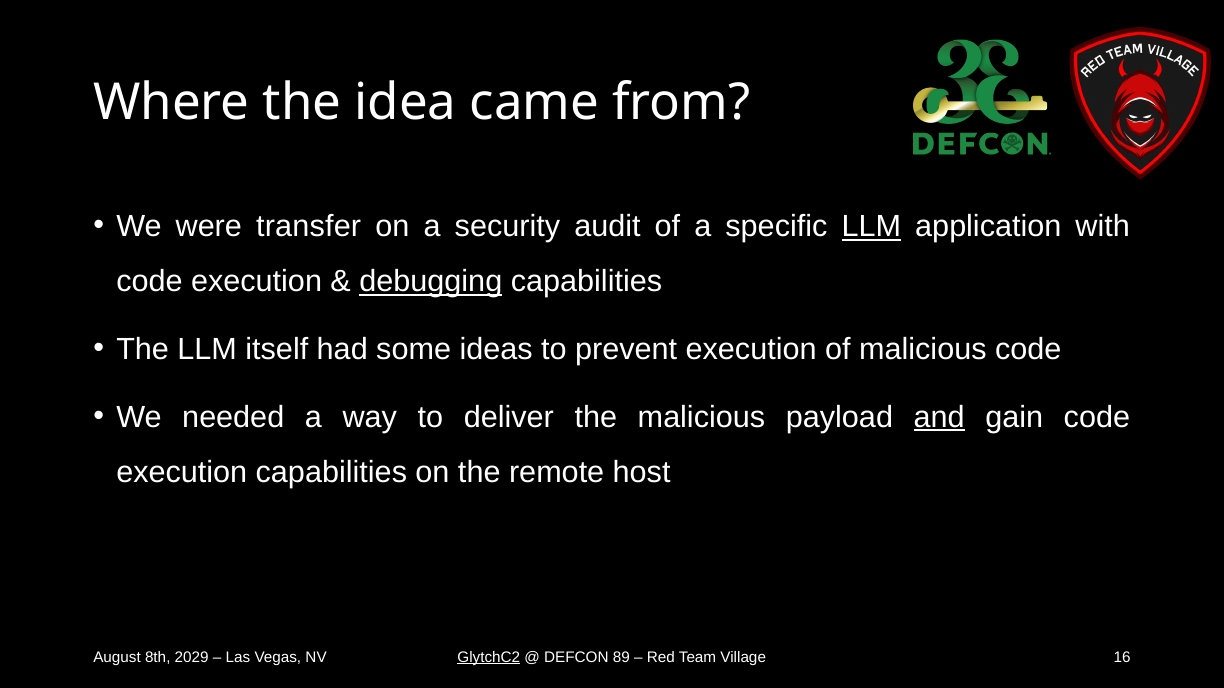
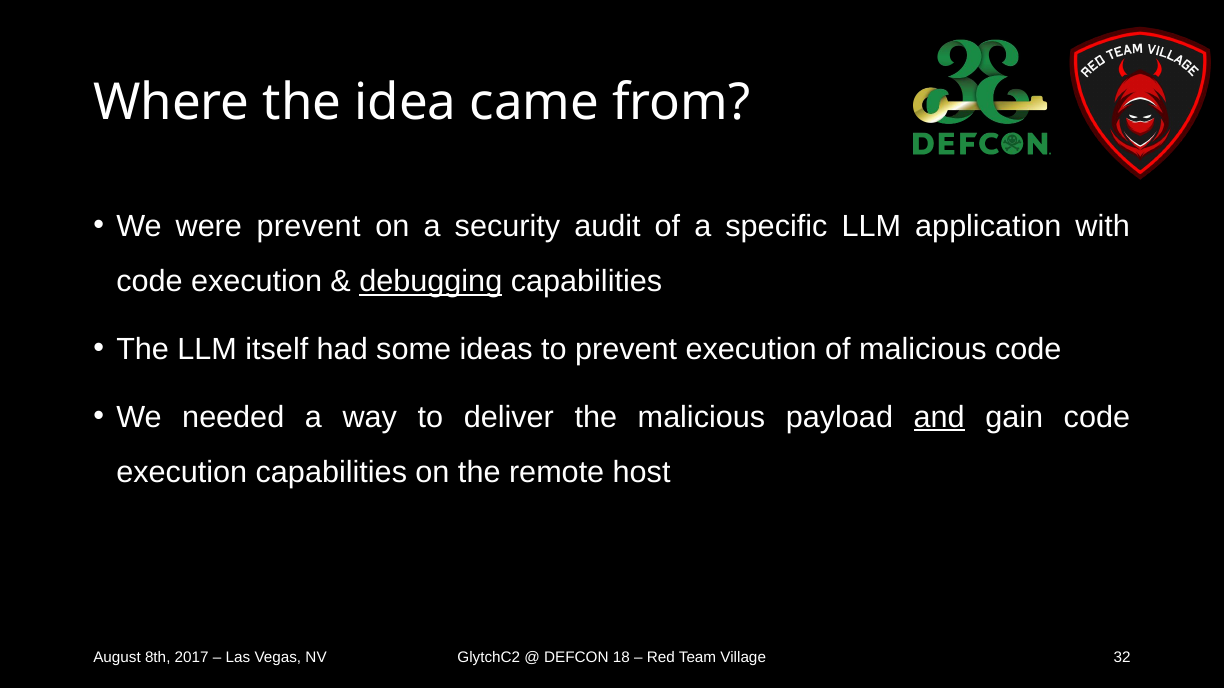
were transfer: transfer -> prevent (309, 227)
LLM underline: present -> none (871, 227)
2029: 2029 -> 2017 (192, 657)
GlytchC2 underline: present -> none (489, 657)
89: 89 -> 18 (621, 657)
16: 16 -> 32 (1122, 657)
